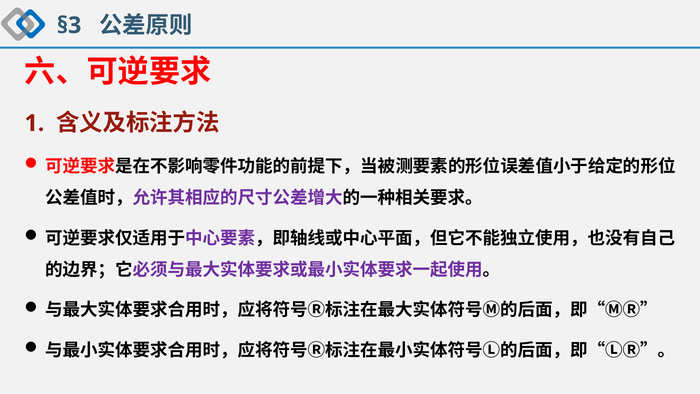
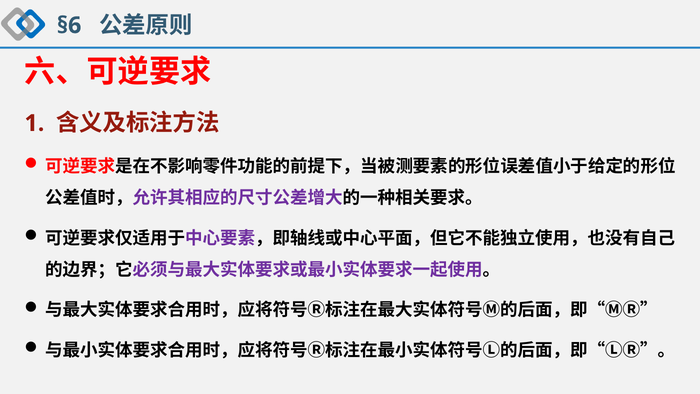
§3: §3 -> §6 (69, 25)
